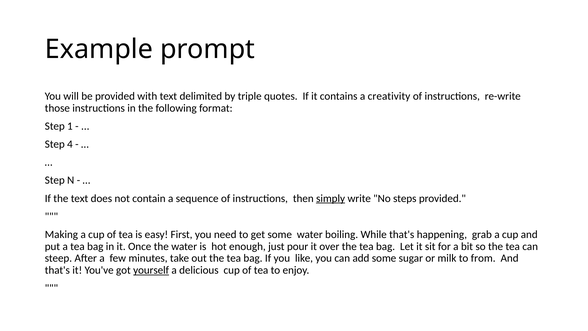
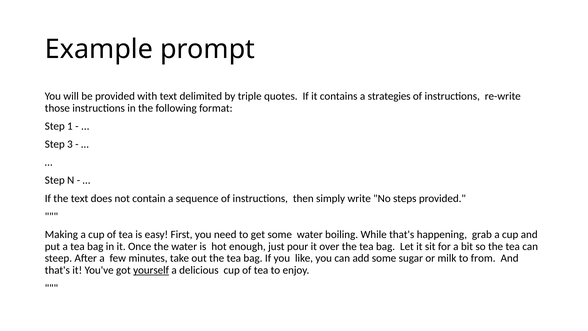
creativity: creativity -> strategies (389, 96)
4: 4 -> 3 (70, 144)
simply underline: present -> none (331, 198)
